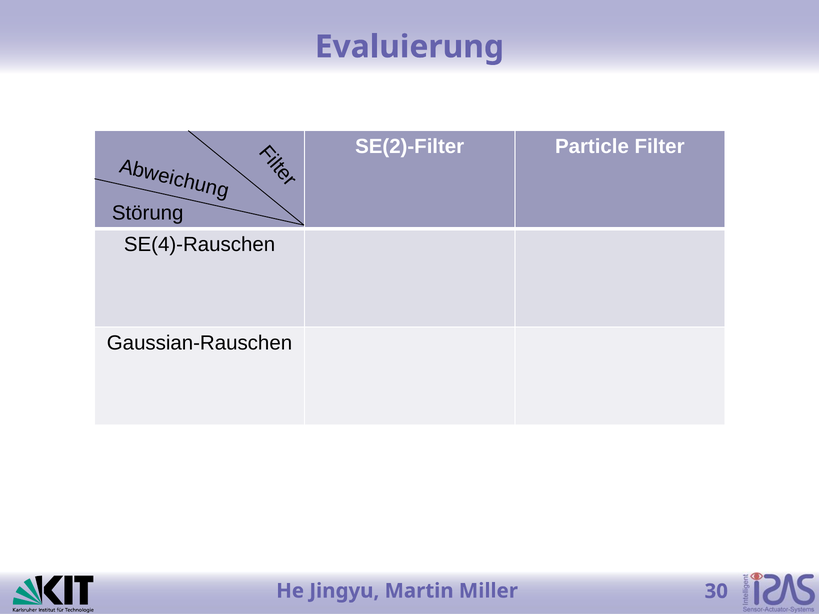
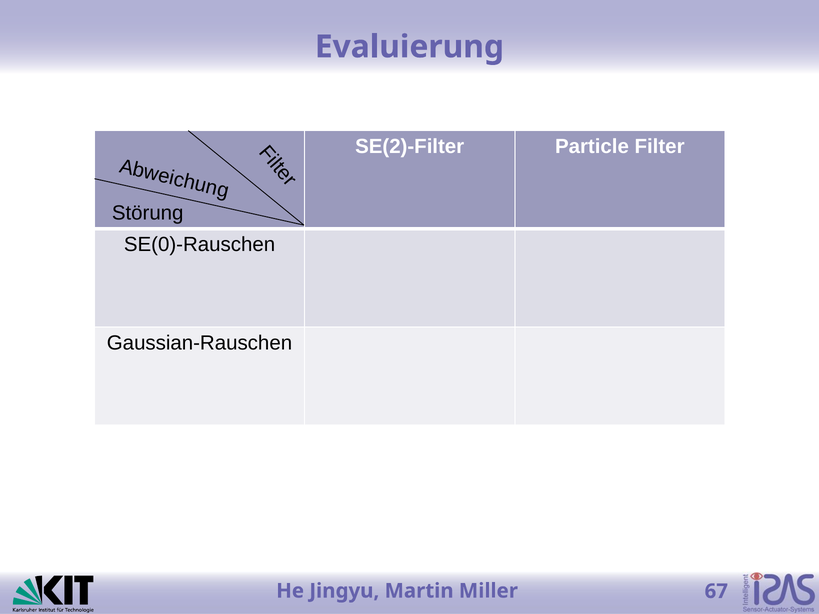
SE(4)-Rauschen: SE(4)-Rauschen -> SE(0)-Rauschen (200, 245)
30: 30 -> 67 (716, 592)
